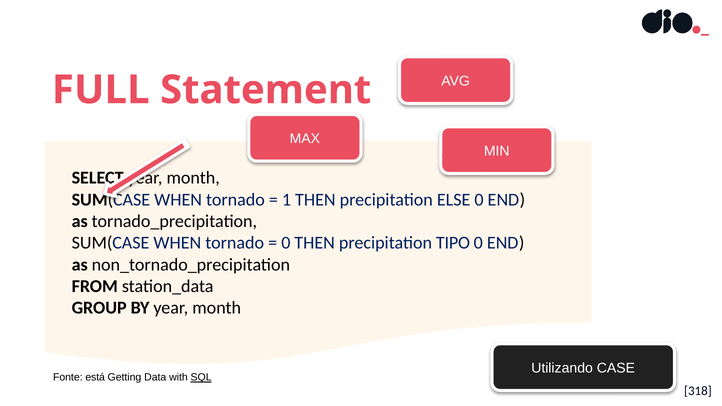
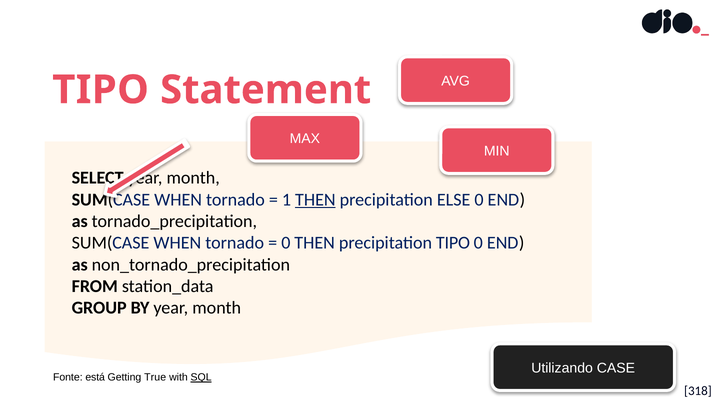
FULL: FULL -> TIPO (101, 90)
THEN underline: none -> present (315, 200)
Data: Data -> True (155, 378)
